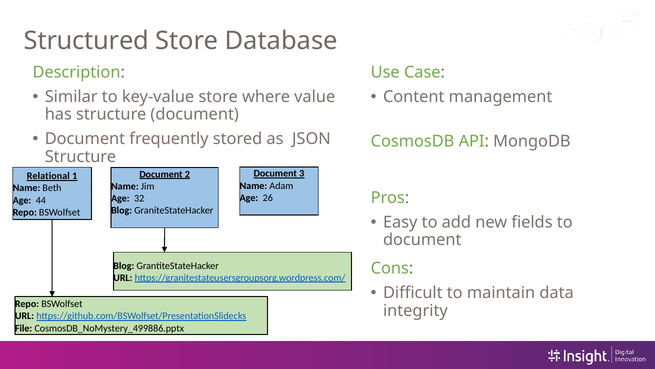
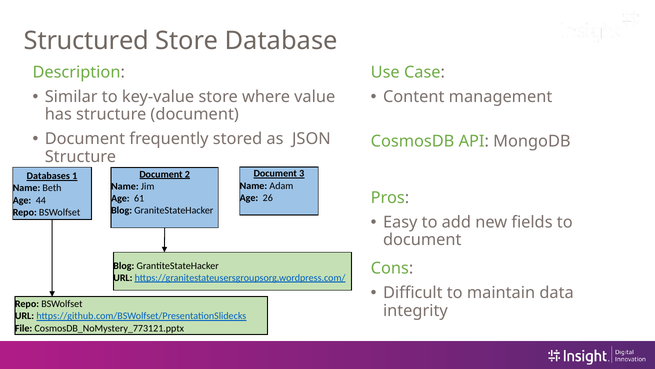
Relational: Relational -> Databases (48, 176)
32: 32 -> 61 (139, 198)
CosmosDB_NoMystery_499886.pptx: CosmosDB_NoMystery_499886.pptx -> CosmosDB_NoMystery_773121.pptx (109, 328)
